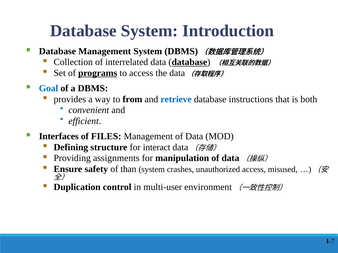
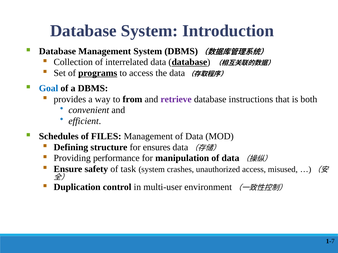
retrieve colour: blue -> purple (176, 99)
Interfaces: Interfaces -> Schedules (59, 137)
interact: interact -> ensures (157, 147)
assignments: assignments -> performance (116, 158)
than: than -> task (128, 169)
